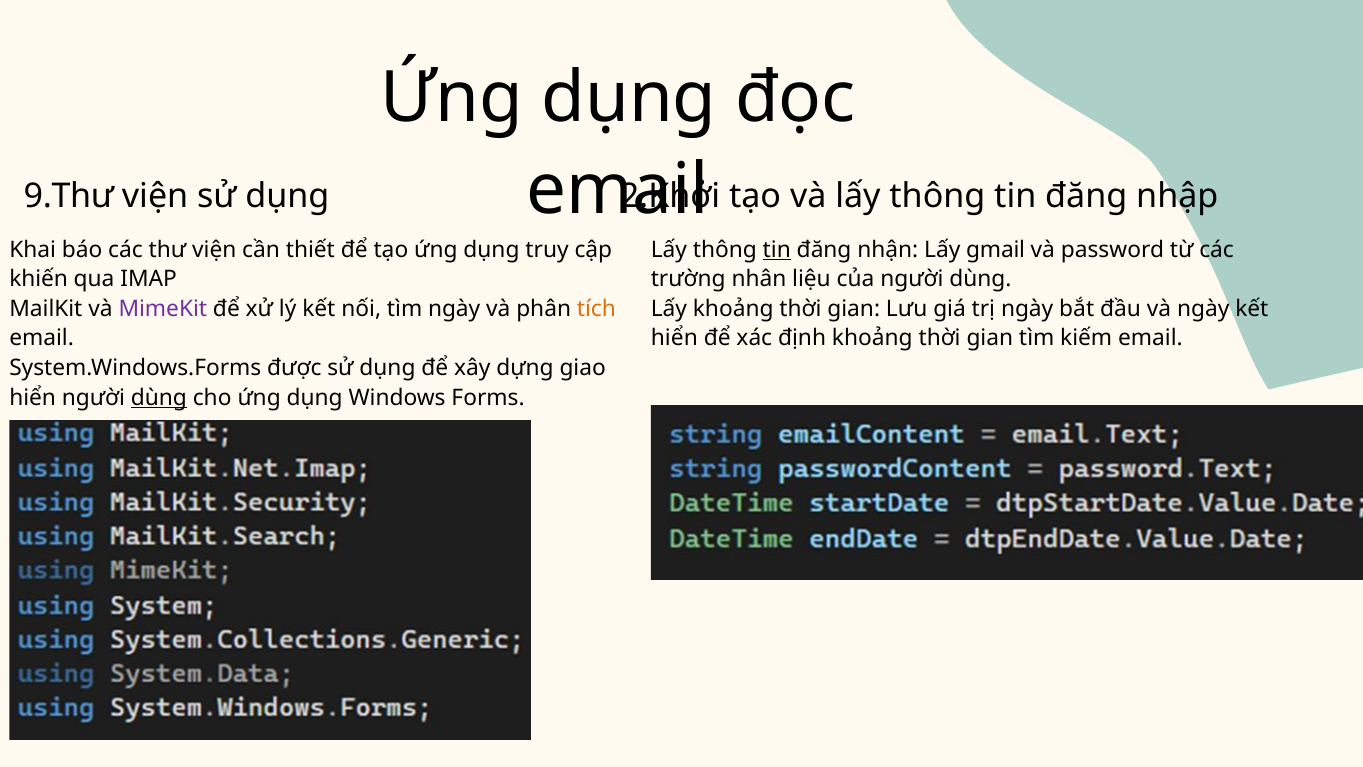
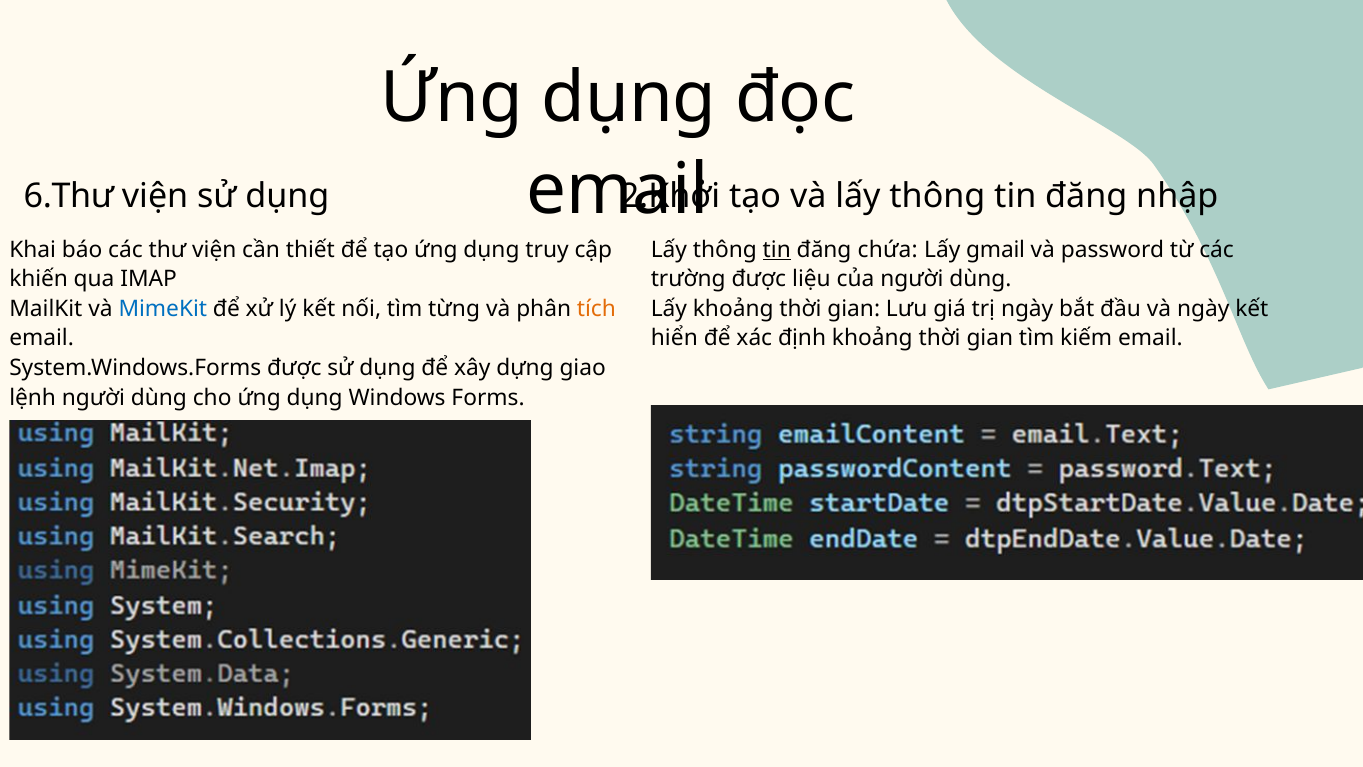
9.Thư: 9.Thư -> 6.Thư (69, 196)
nhận: nhận -> chứa (888, 250)
trường nhân: nhân -> được (759, 279)
MimeKit colour: purple -> blue (163, 309)
tìm ngày: ngày -> từng (454, 309)
hiển: hiển -> lệnh (33, 397)
dùng underline: present -> none (159, 397)
